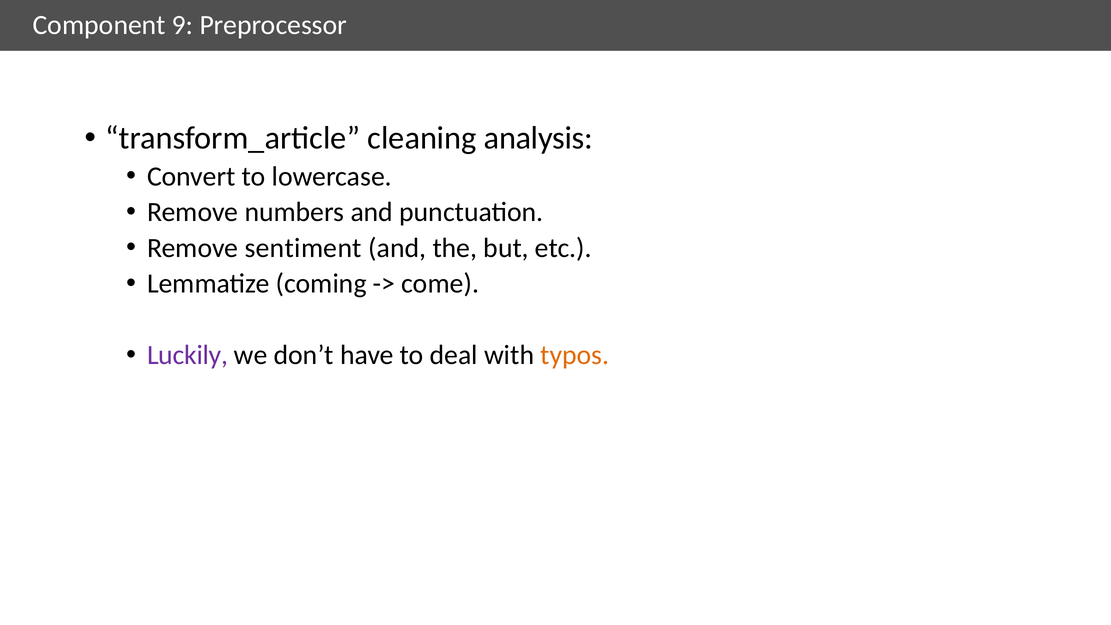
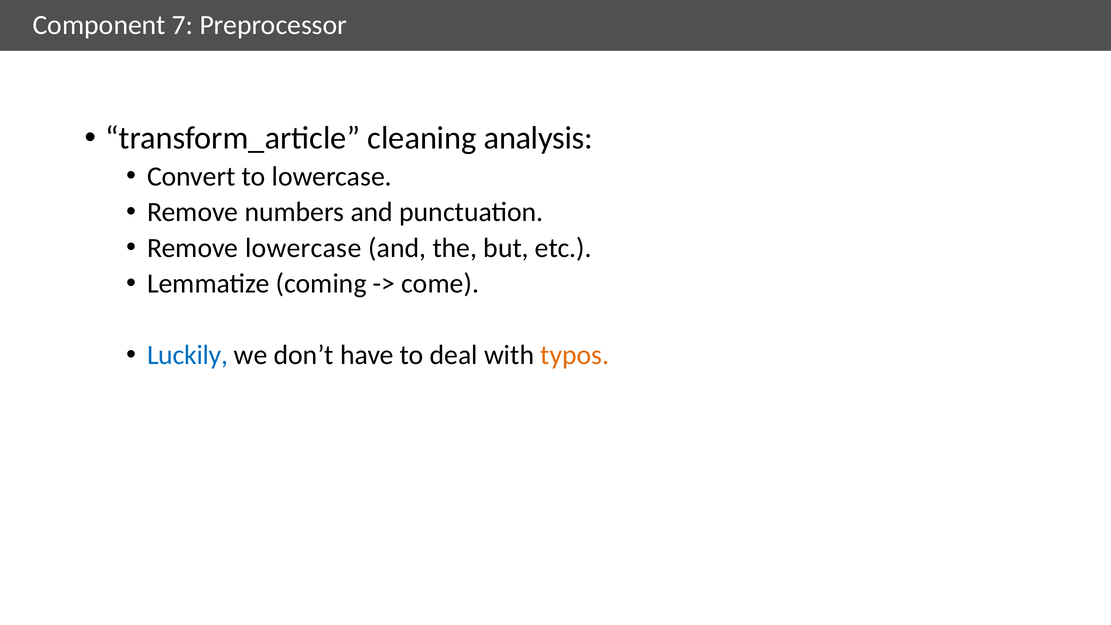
9: 9 -> 7 (183, 25)
Remove sentiment: sentiment -> lowercase (303, 248)
Luckily colour: purple -> blue (188, 355)
